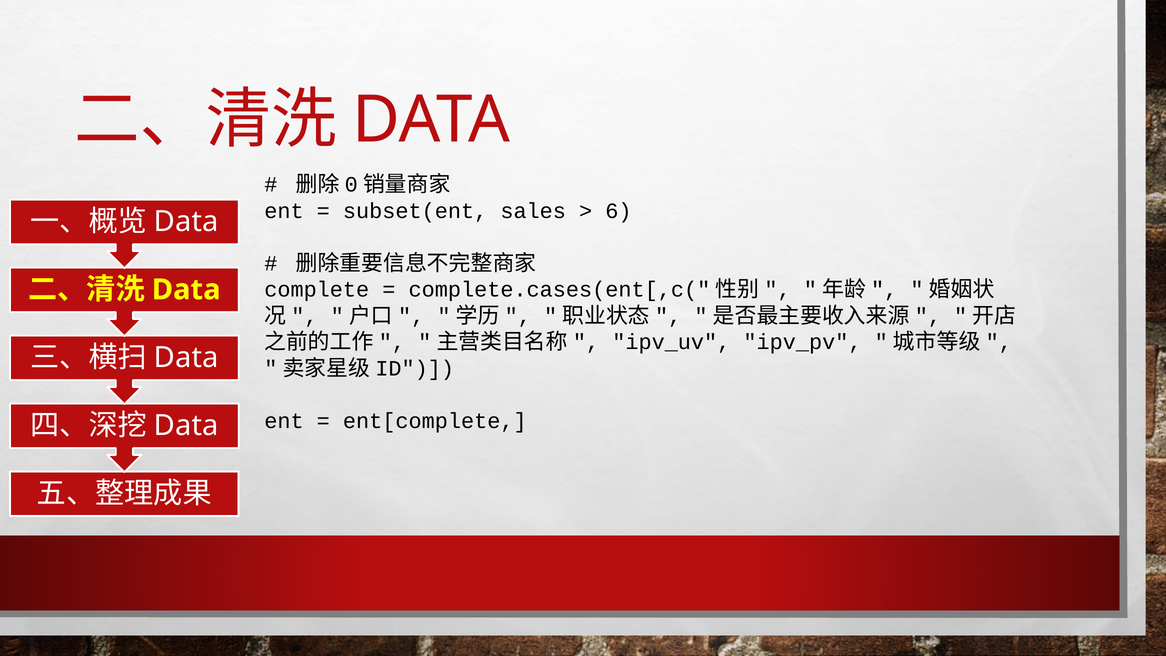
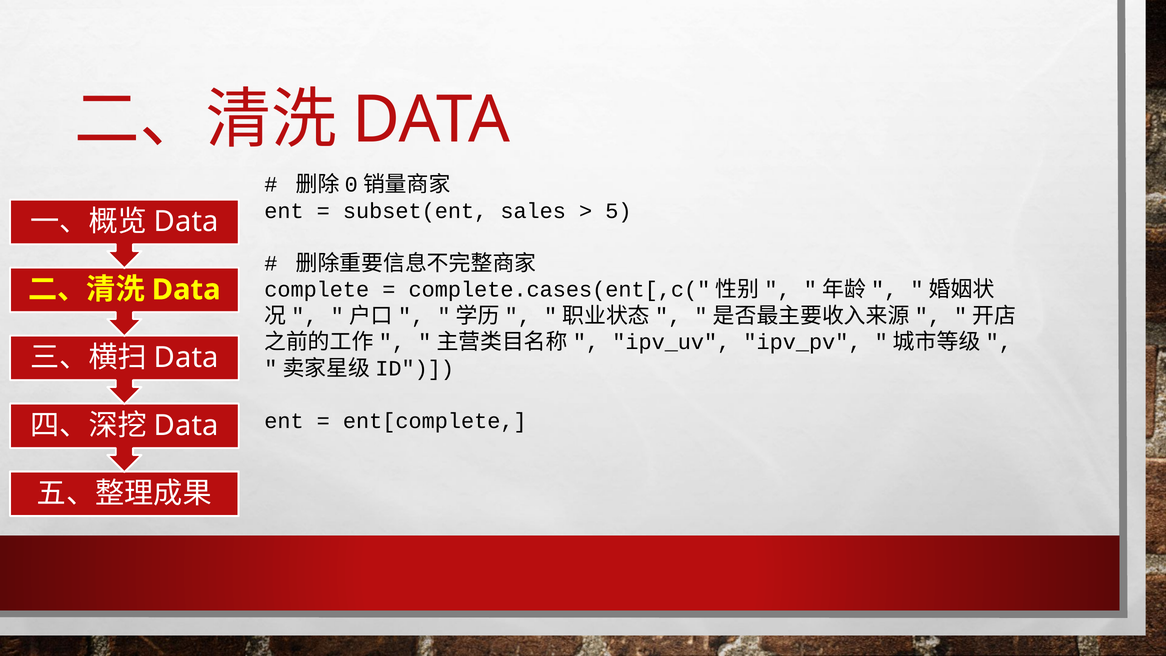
6: 6 -> 5 (618, 211)
